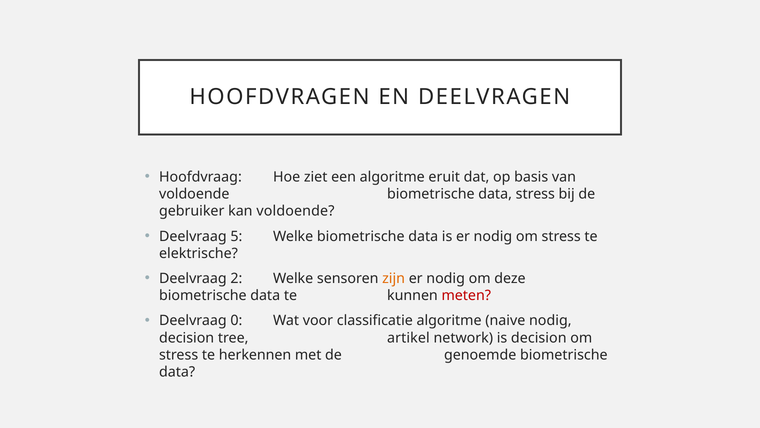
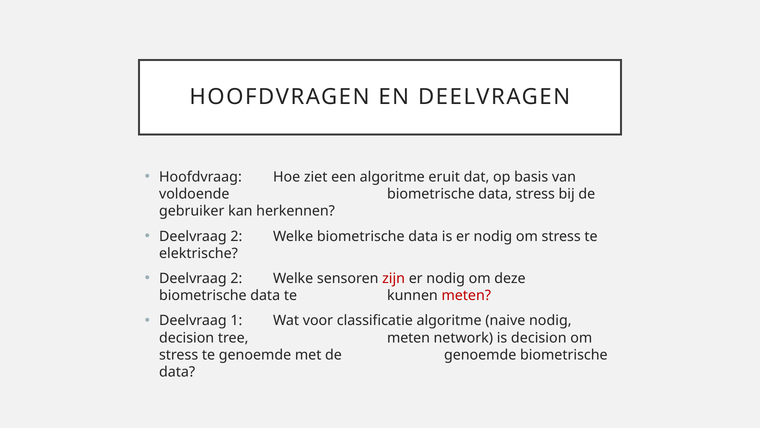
kan voldoende: voldoende -> herkennen (296, 211)
5: 5 -> 2 (236, 236)
zijn colour: orange -> red (394, 278)
0: 0 -> 1 (236, 320)
tree artikel: artikel -> meten (409, 337)
te herkennen: herkennen -> genoemde (255, 355)
